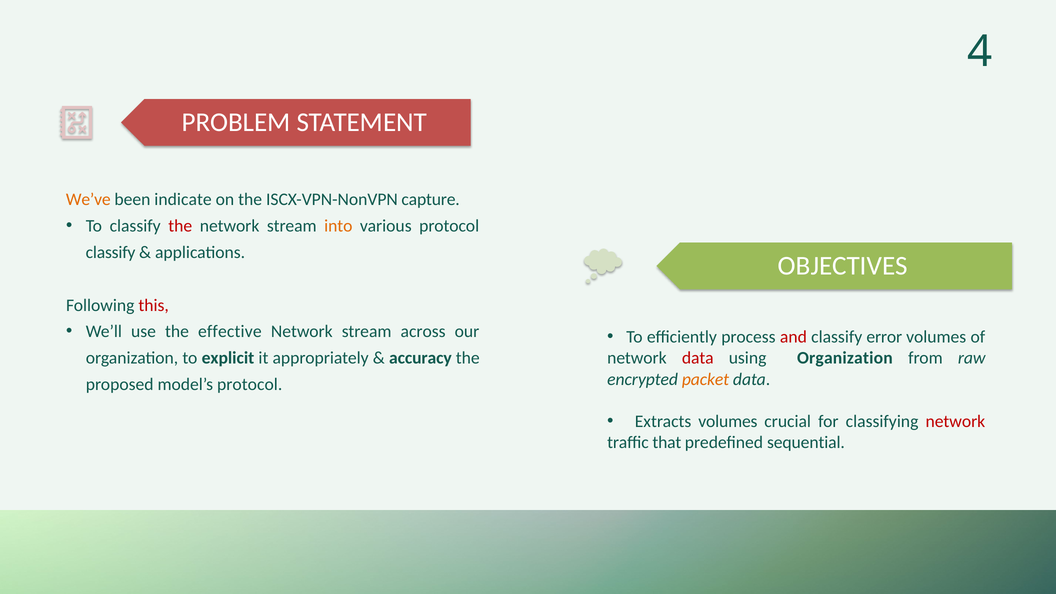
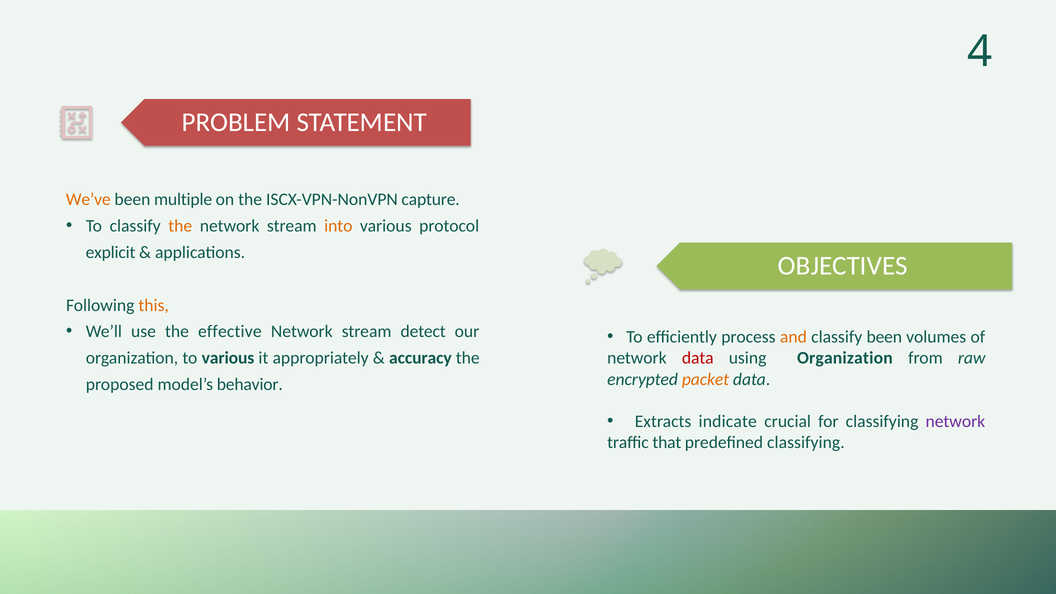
indicate: indicate -> multiple (183, 200)
the colour: red -> orange (180, 226)
classify: classify -> explicit (111, 252)
this colour: red -> orange (154, 305)
across: across -> detect (423, 332)
and colour: red -> orange (793, 337)
classify error: error -> been (884, 337)
to explicit: explicit -> various (228, 358)
model’s protocol: protocol -> behavior (250, 384)
Extracts volumes: volumes -> indicate (728, 421)
network colour: red -> purple (955, 421)
predefined sequential: sequential -> classifying (806, 443)
